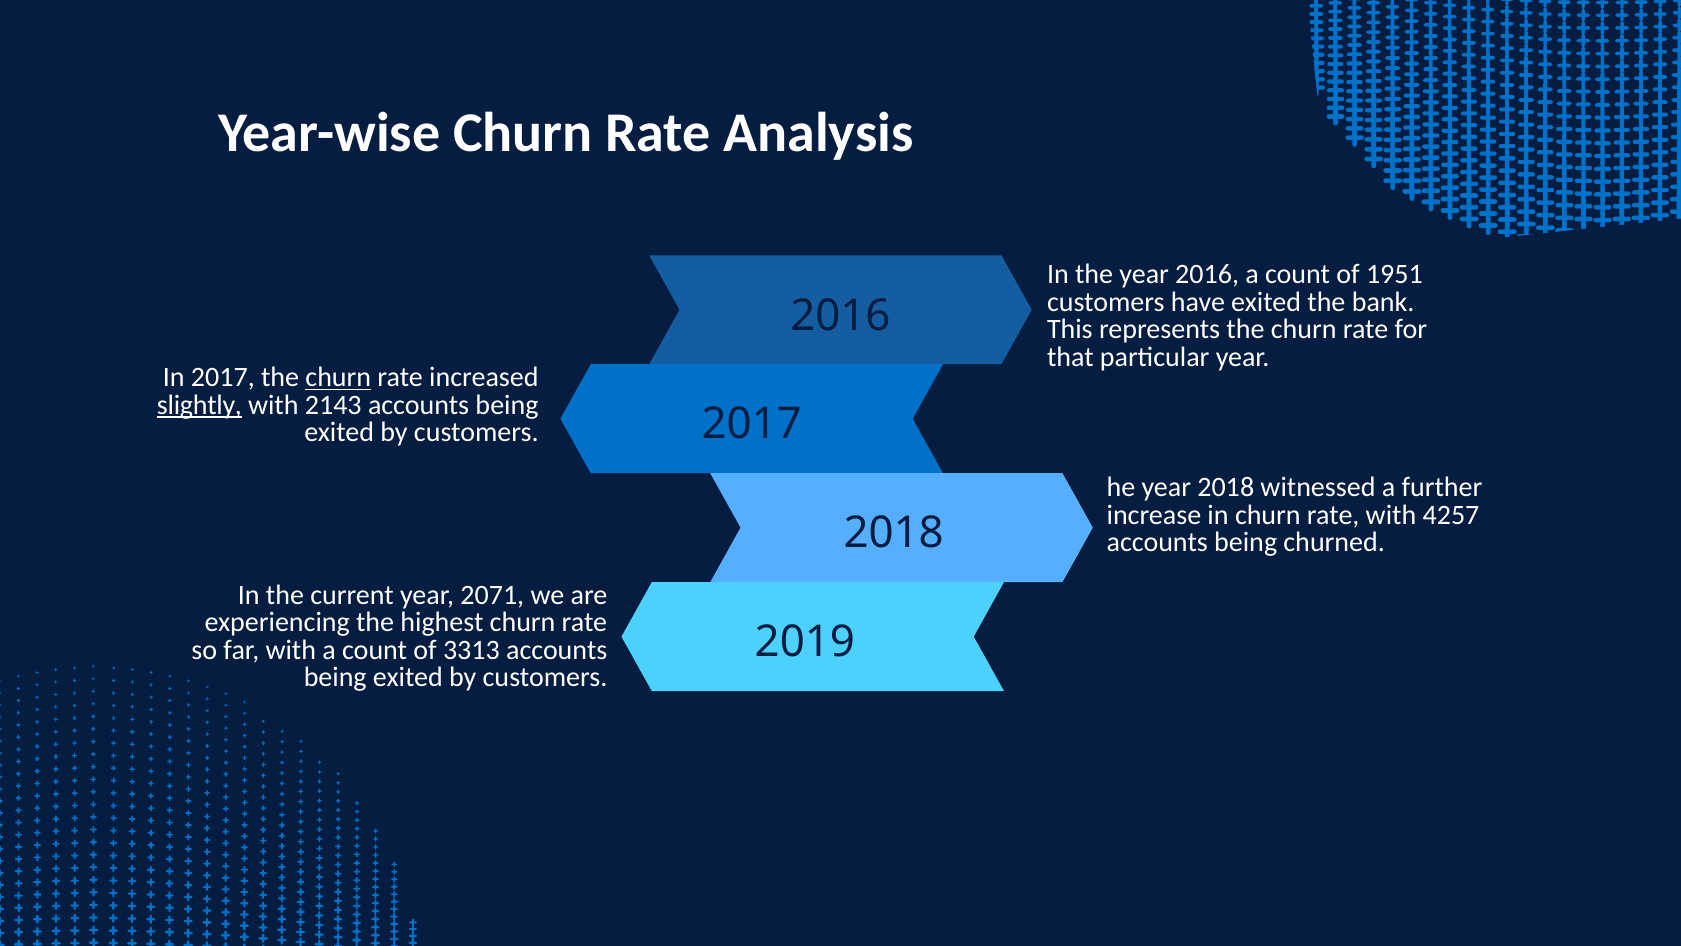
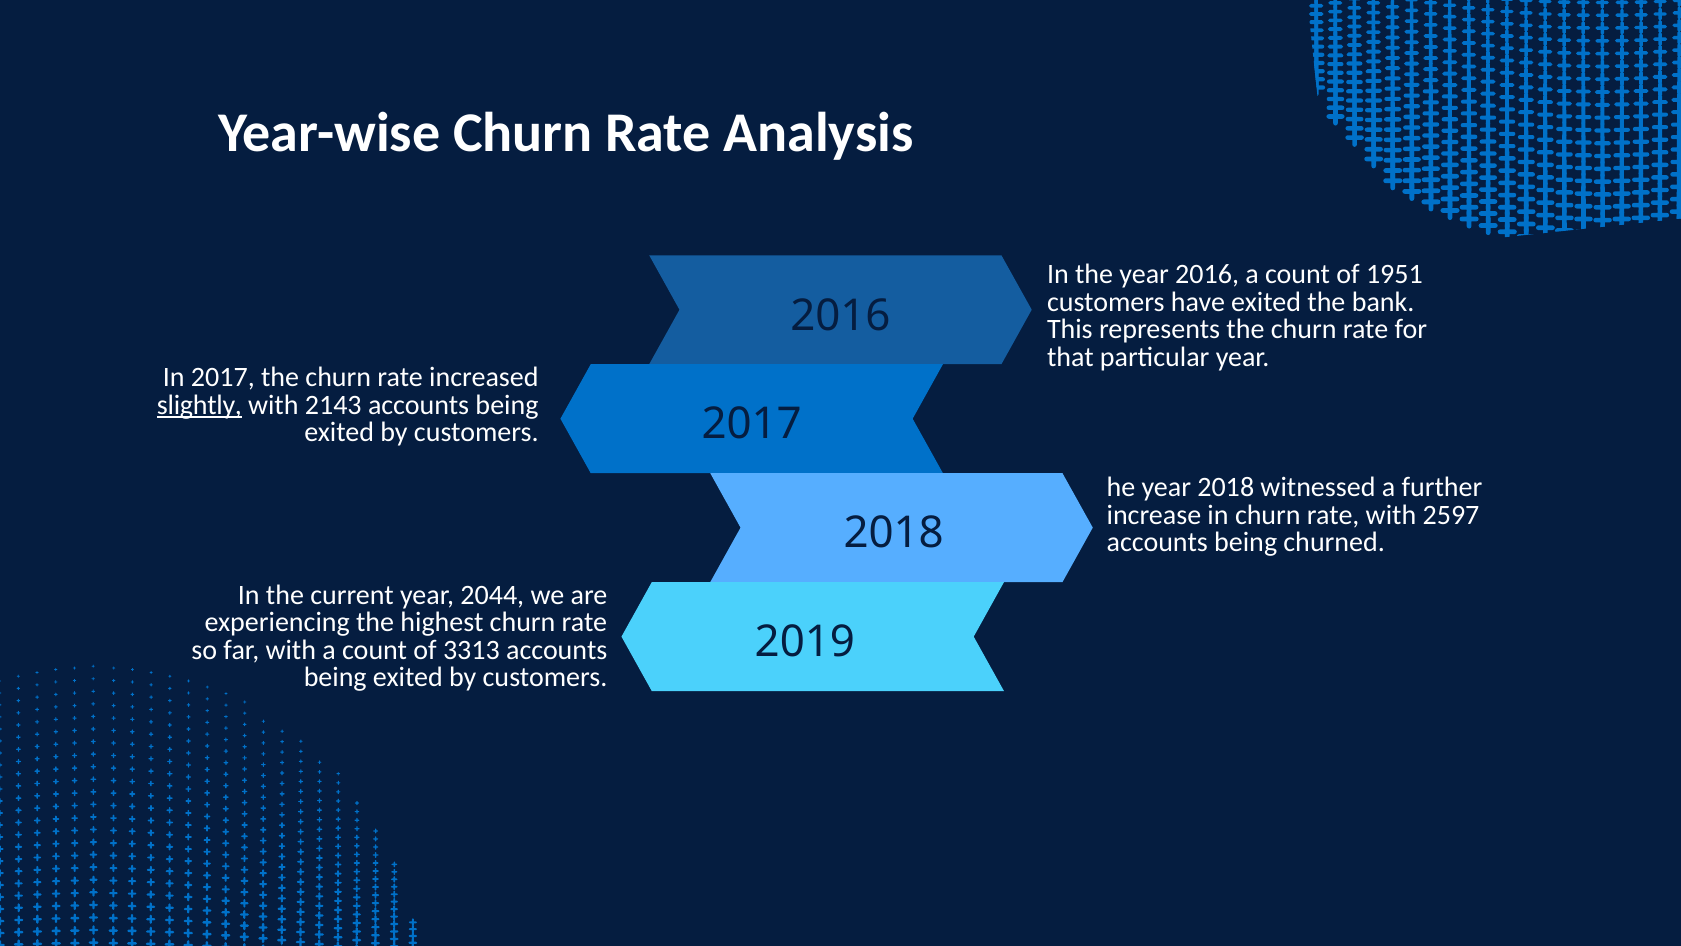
churn underline: present -> none (338, 377)
4257: 4257 -> 2597 (1451, 515)
2071: 2071 -> 2044 (492, 595)
